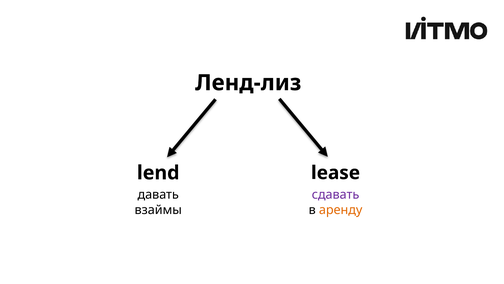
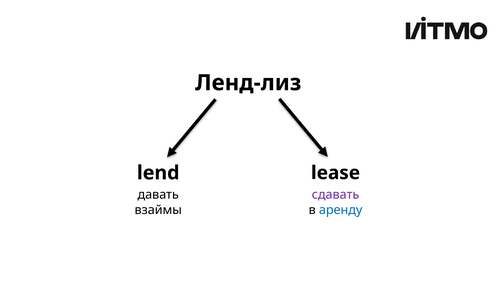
аренду colour: orange -> blue (341, 210)
